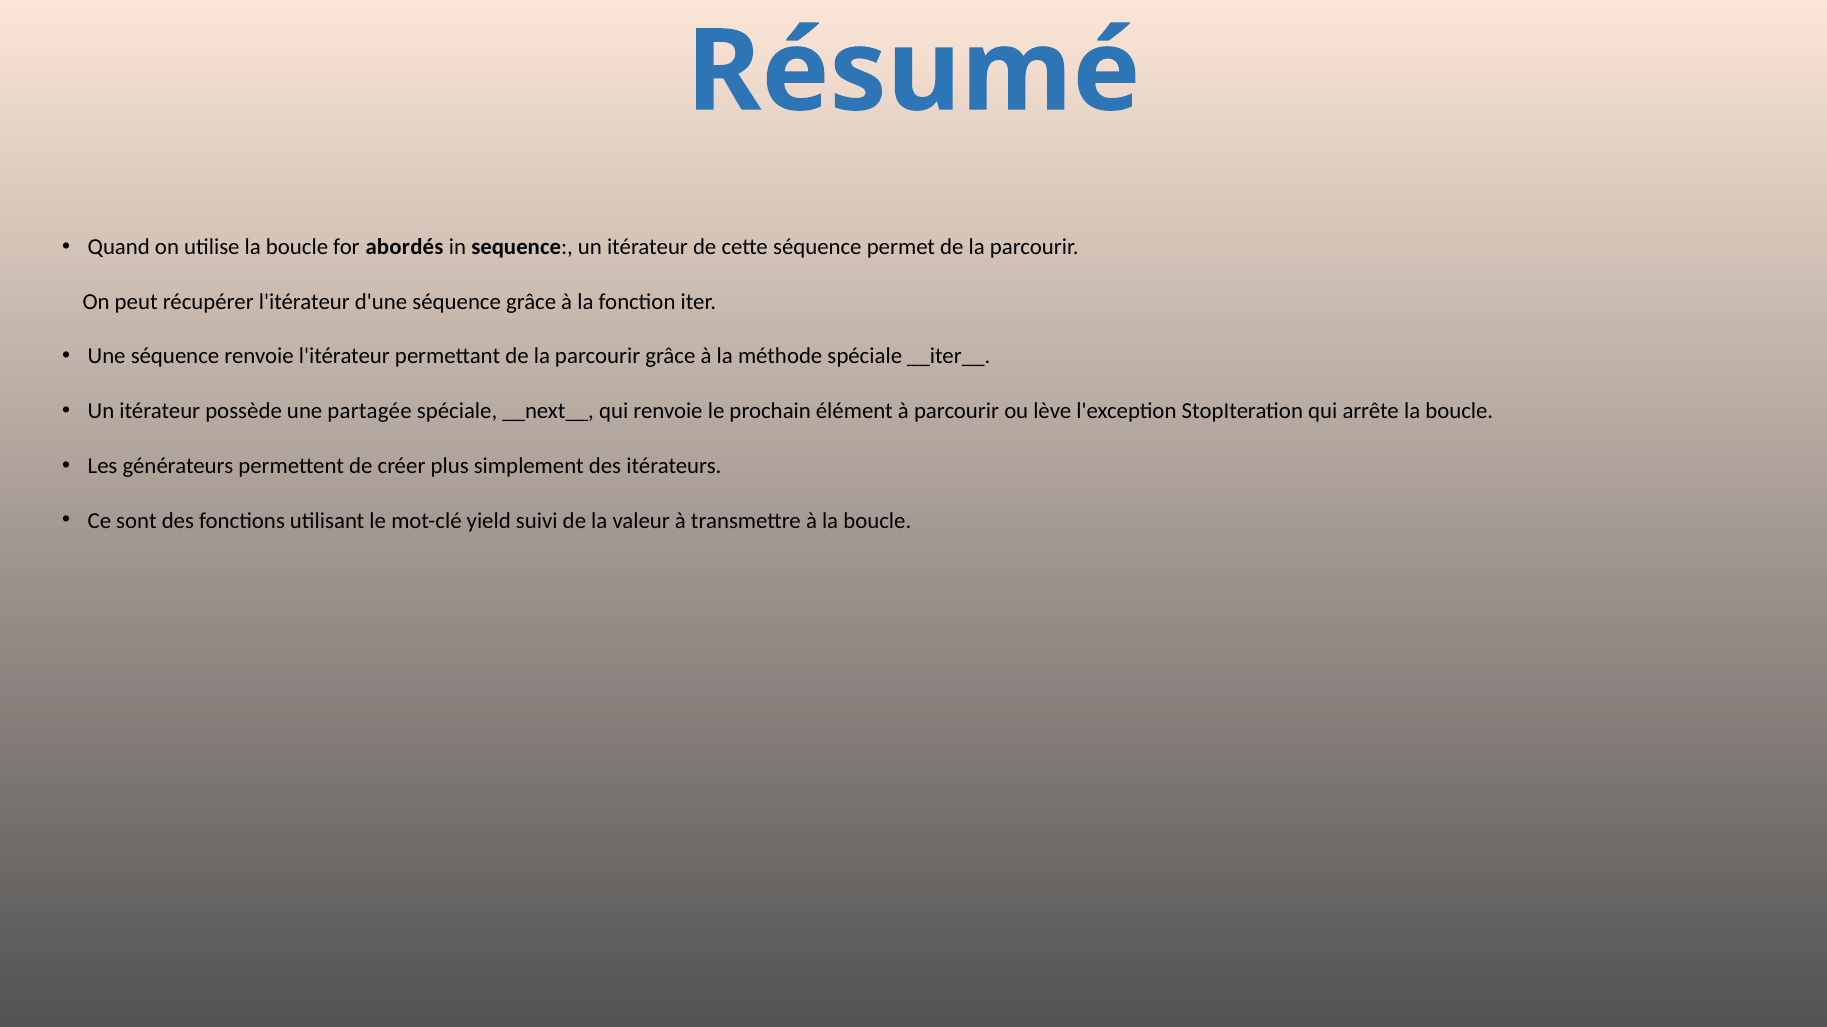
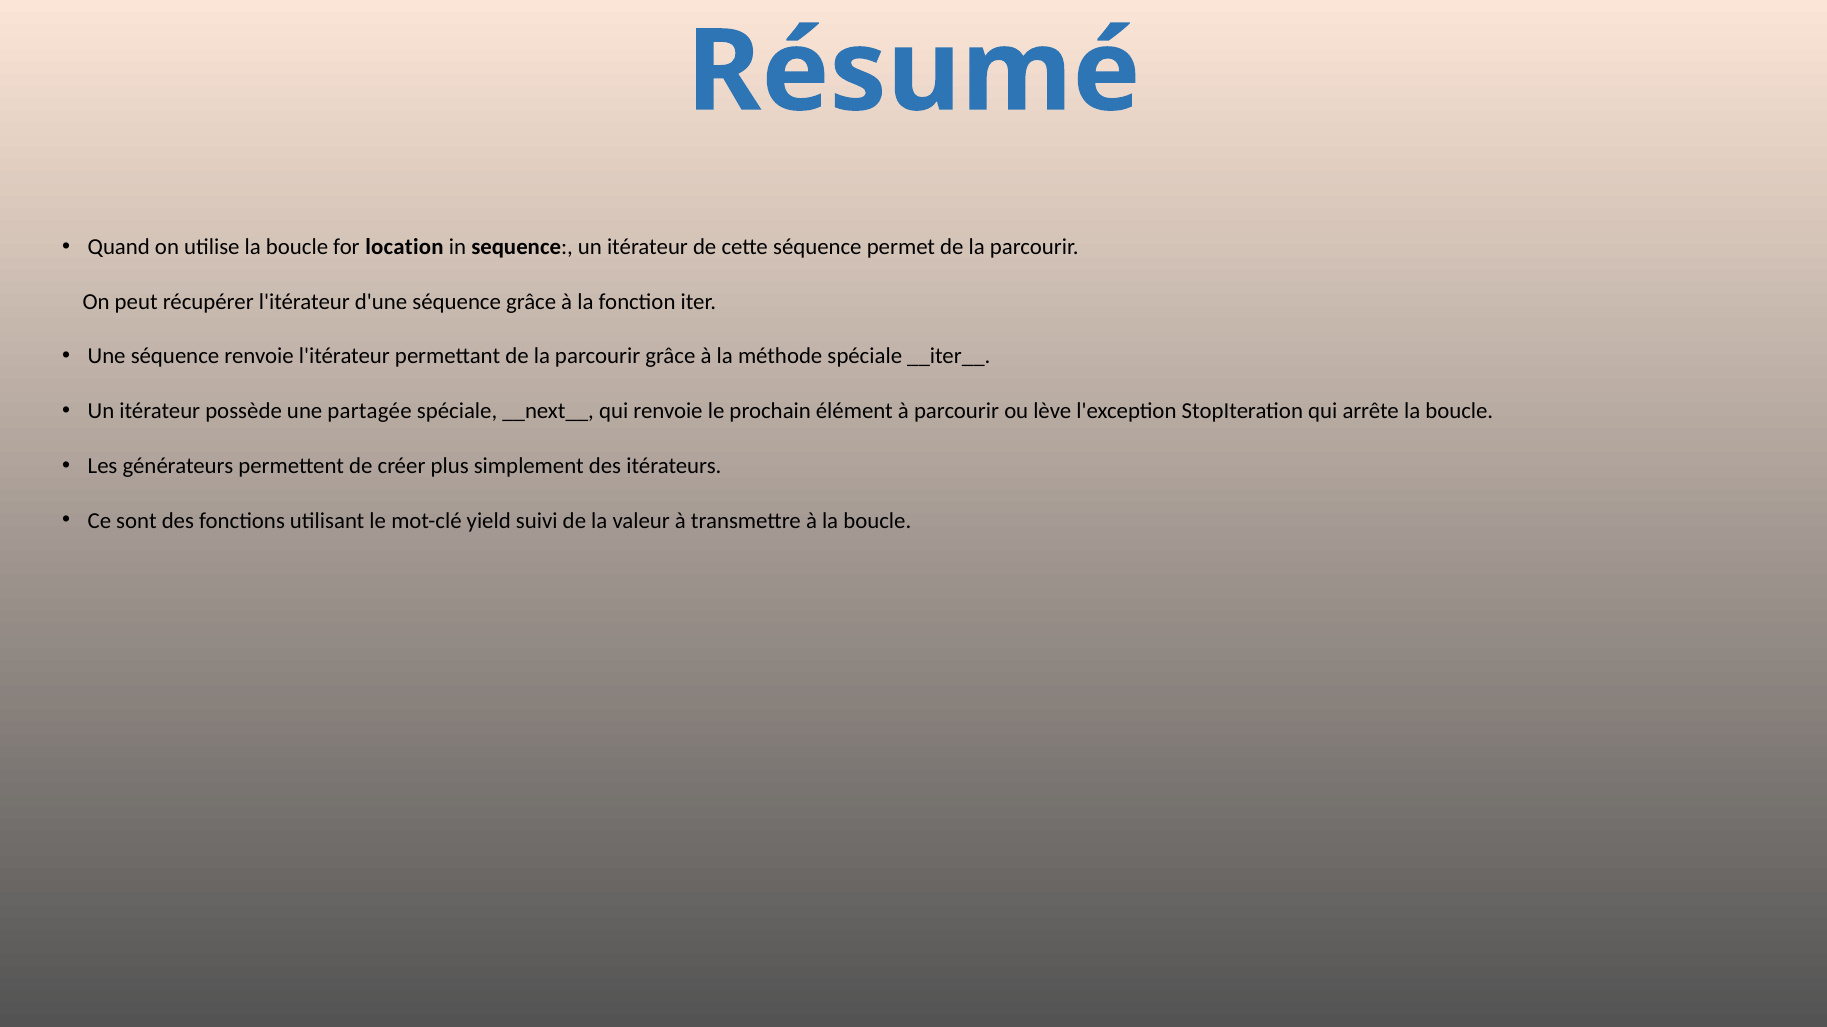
abordés: abordés -> location (405, 247)
